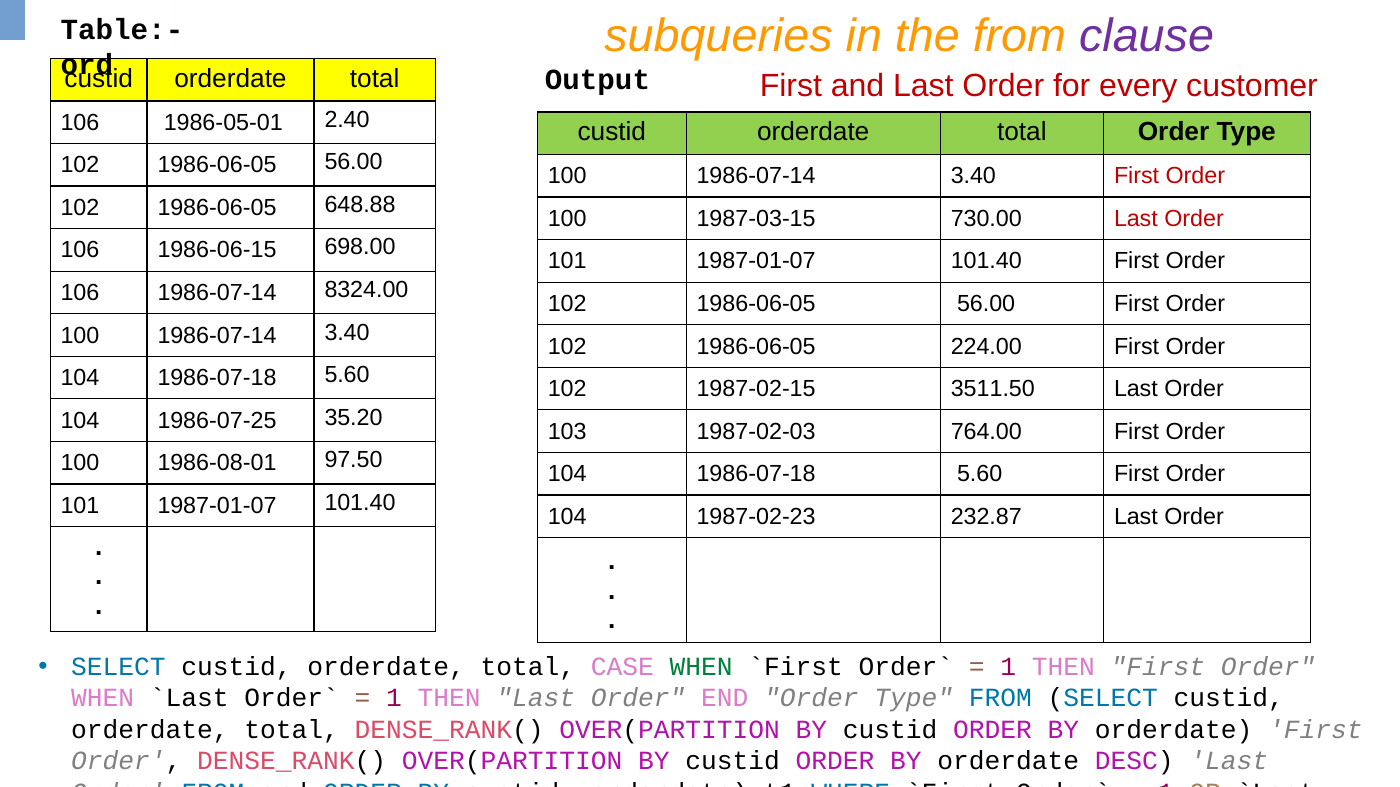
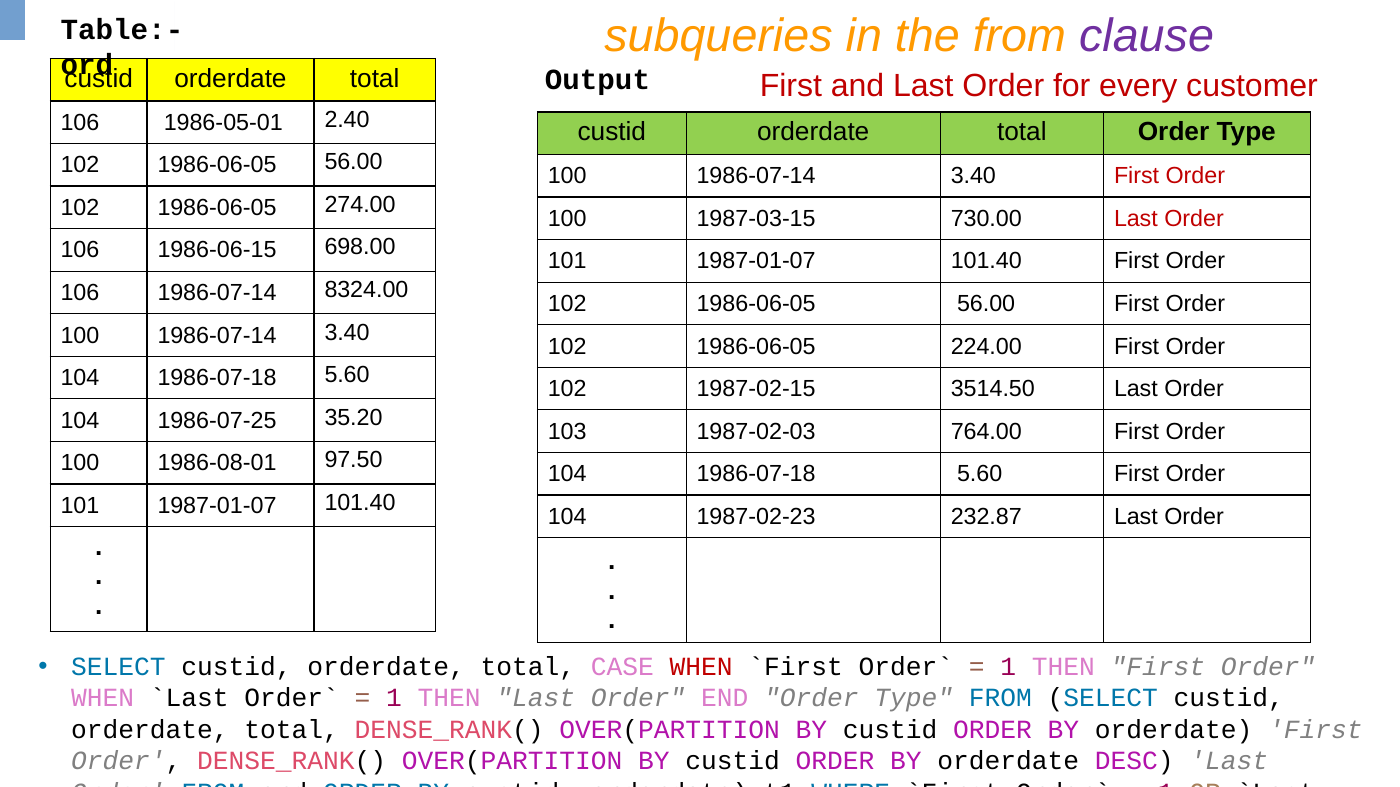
648.88: 648.88 -> 274.00 (360, 205)
3511.50: 3511.50 -> 3514.50 (993, 389)
WHEN colour: green -> red (701, 667)
